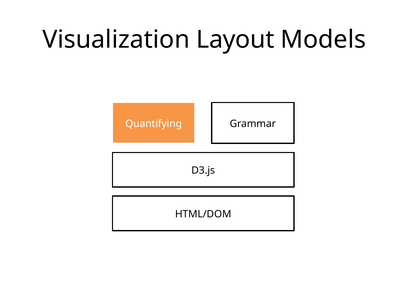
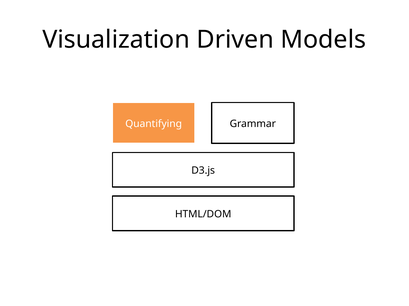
Layout: Layout -> Driven (235, 40)
